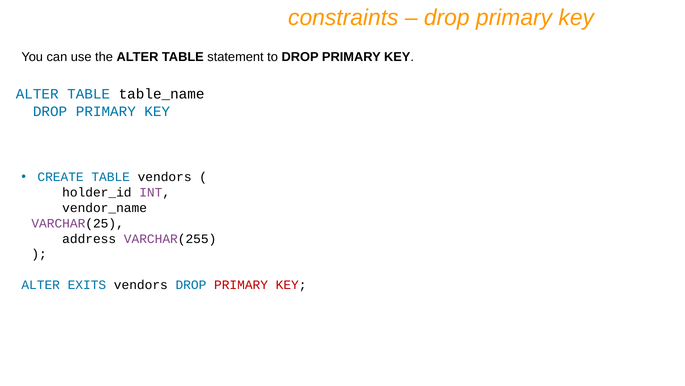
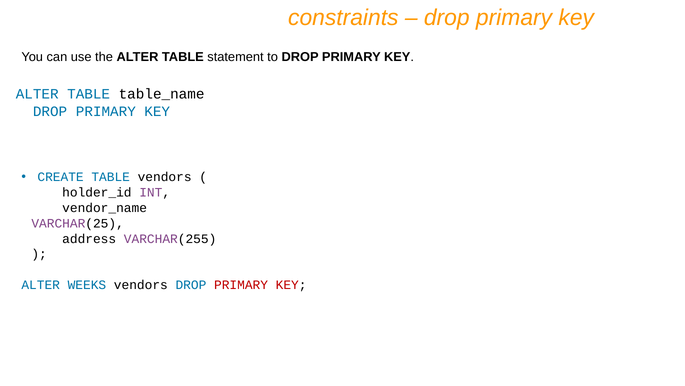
EXITS: EXITS -> WEEKS (87, 285)
